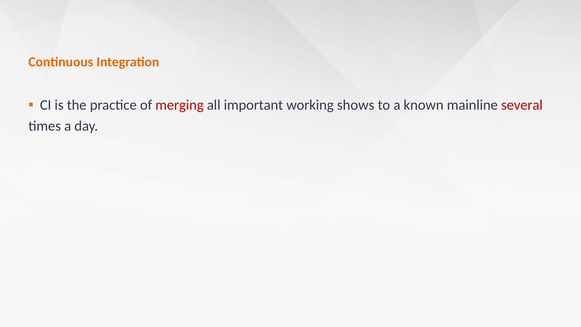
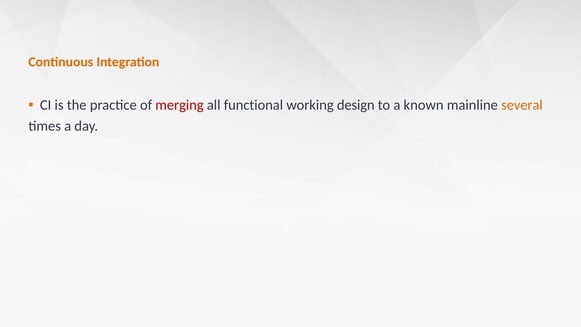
important: important -> functional (253, 105)
shows: shows -> design (356, 105)
several colour: red -> orange (522, 105)
